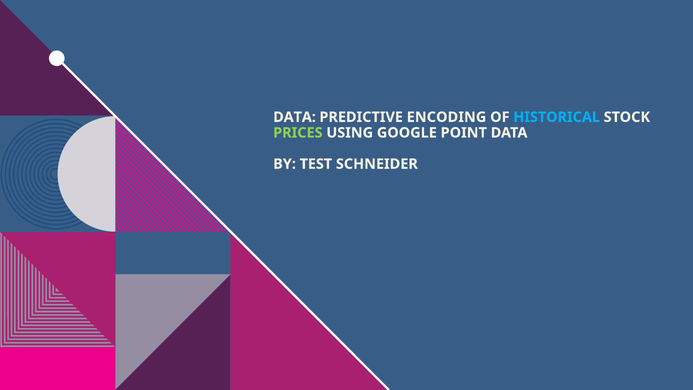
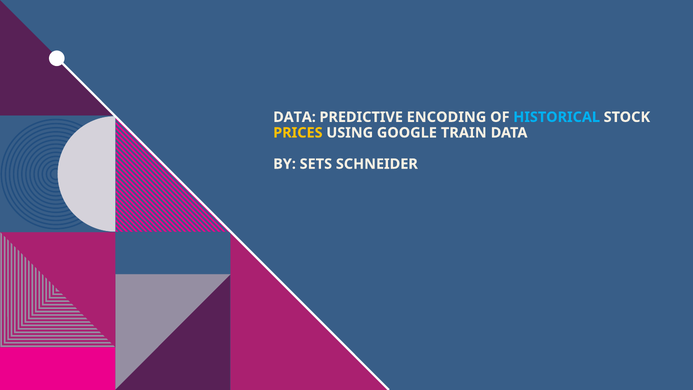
PRICES colour: light green -> yellow (298, 133)
POINT: POINT -> TRAIN (464, 133)
TEST: TEST -> SETS (316, 164)
